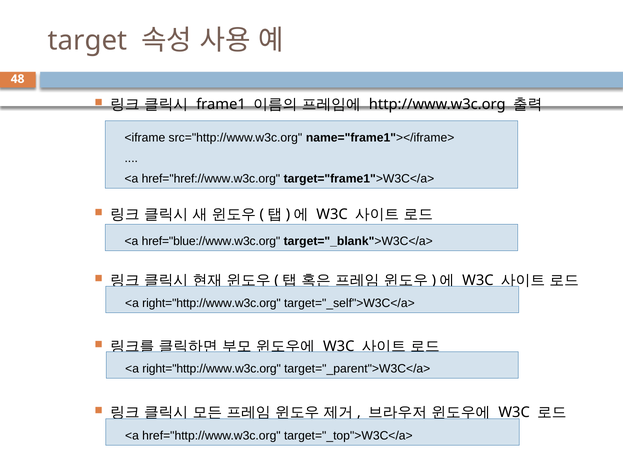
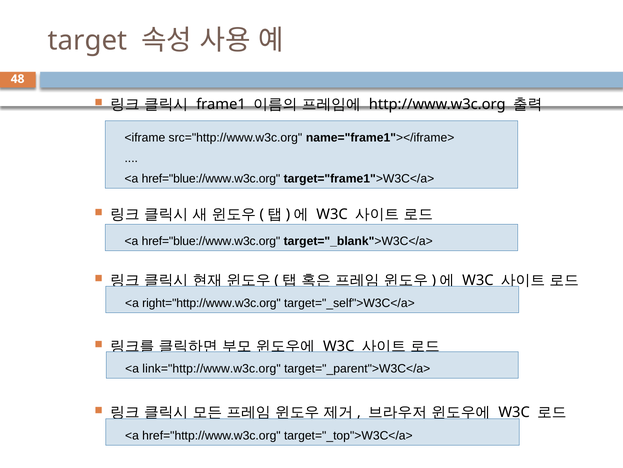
href="href://www.w3c.org: href="href://www.w3c.org -> href="blue://www.w3c.org (211, 178)
right="http://www.w3c.org: right="http://www.w3c.org -> link="http://www.w3c.org (212, 368)
